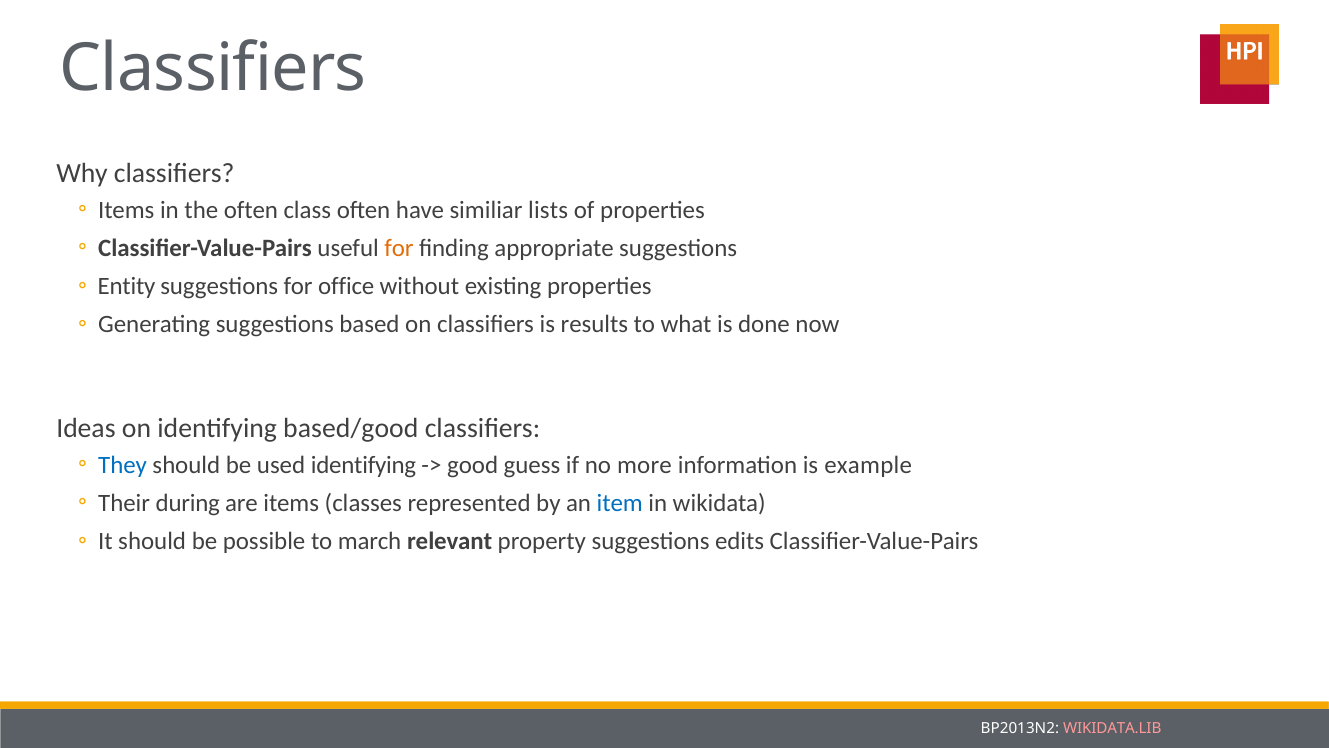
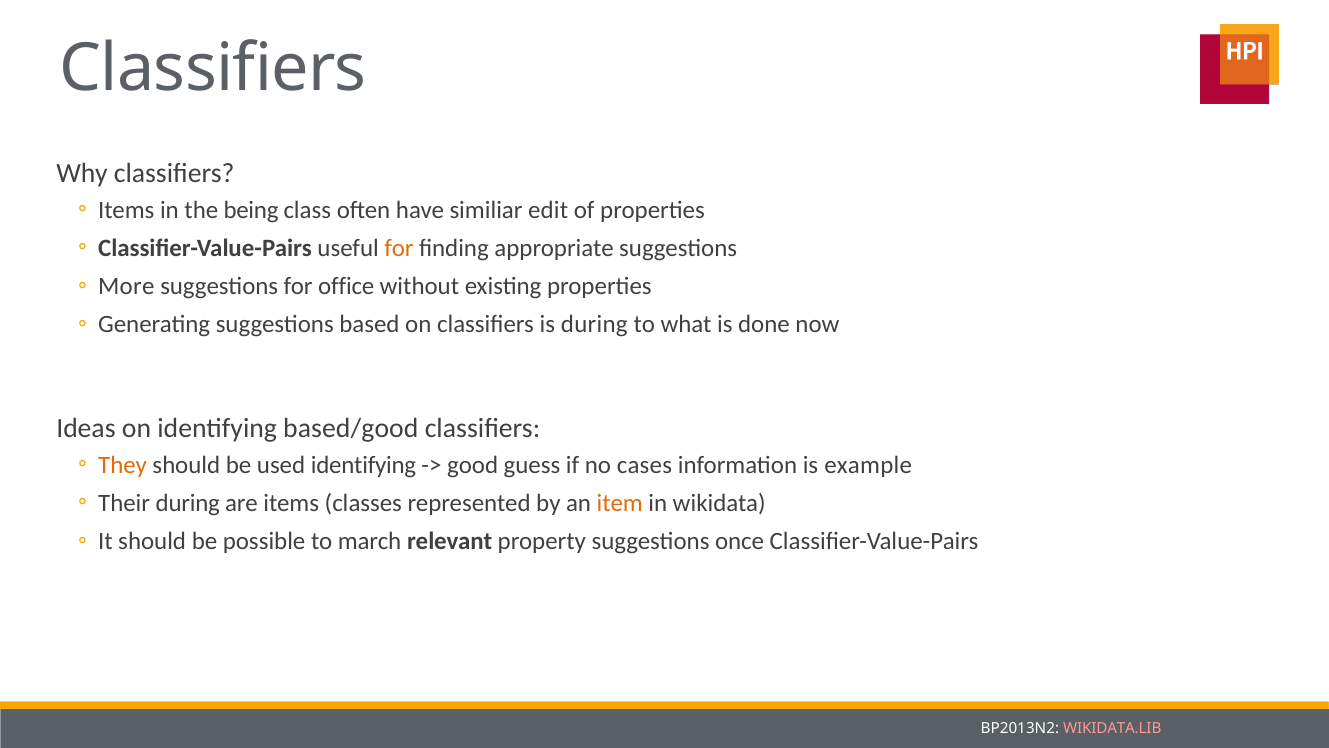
the often: often -> being (251, 210)
lists: lists -> edit (548, 210)
Entity: Entity -> More (126, 286)
is results: results -> during (594, 325)
They colour: blue -> orange (123, 465)
more: more -> cases (644, 465)
item colour: blue -> orange (620, 503)
edits: edits -> once (740, 541)
